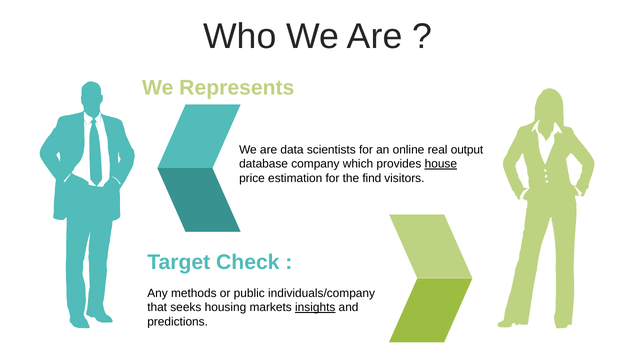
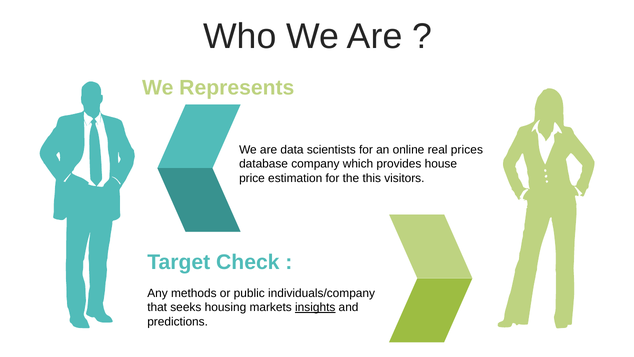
output: output -> prices (467, 149)
house underline: present -> none (441, 164)
find: find -> this (372, 178)
